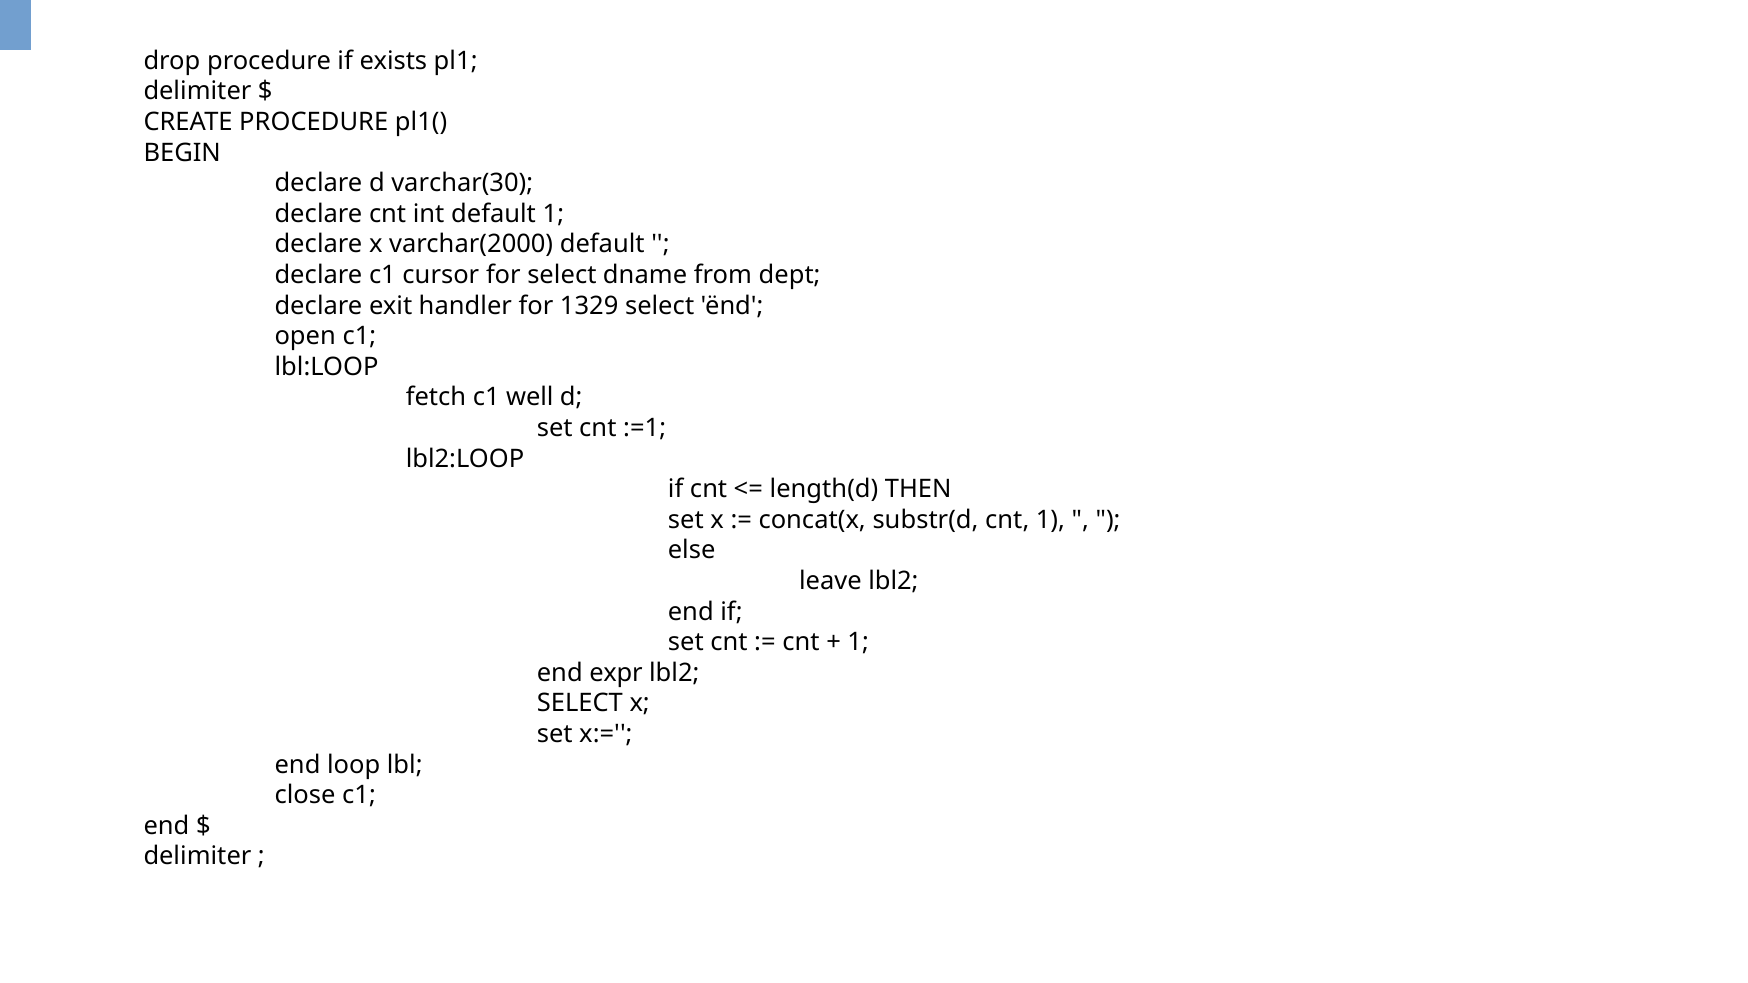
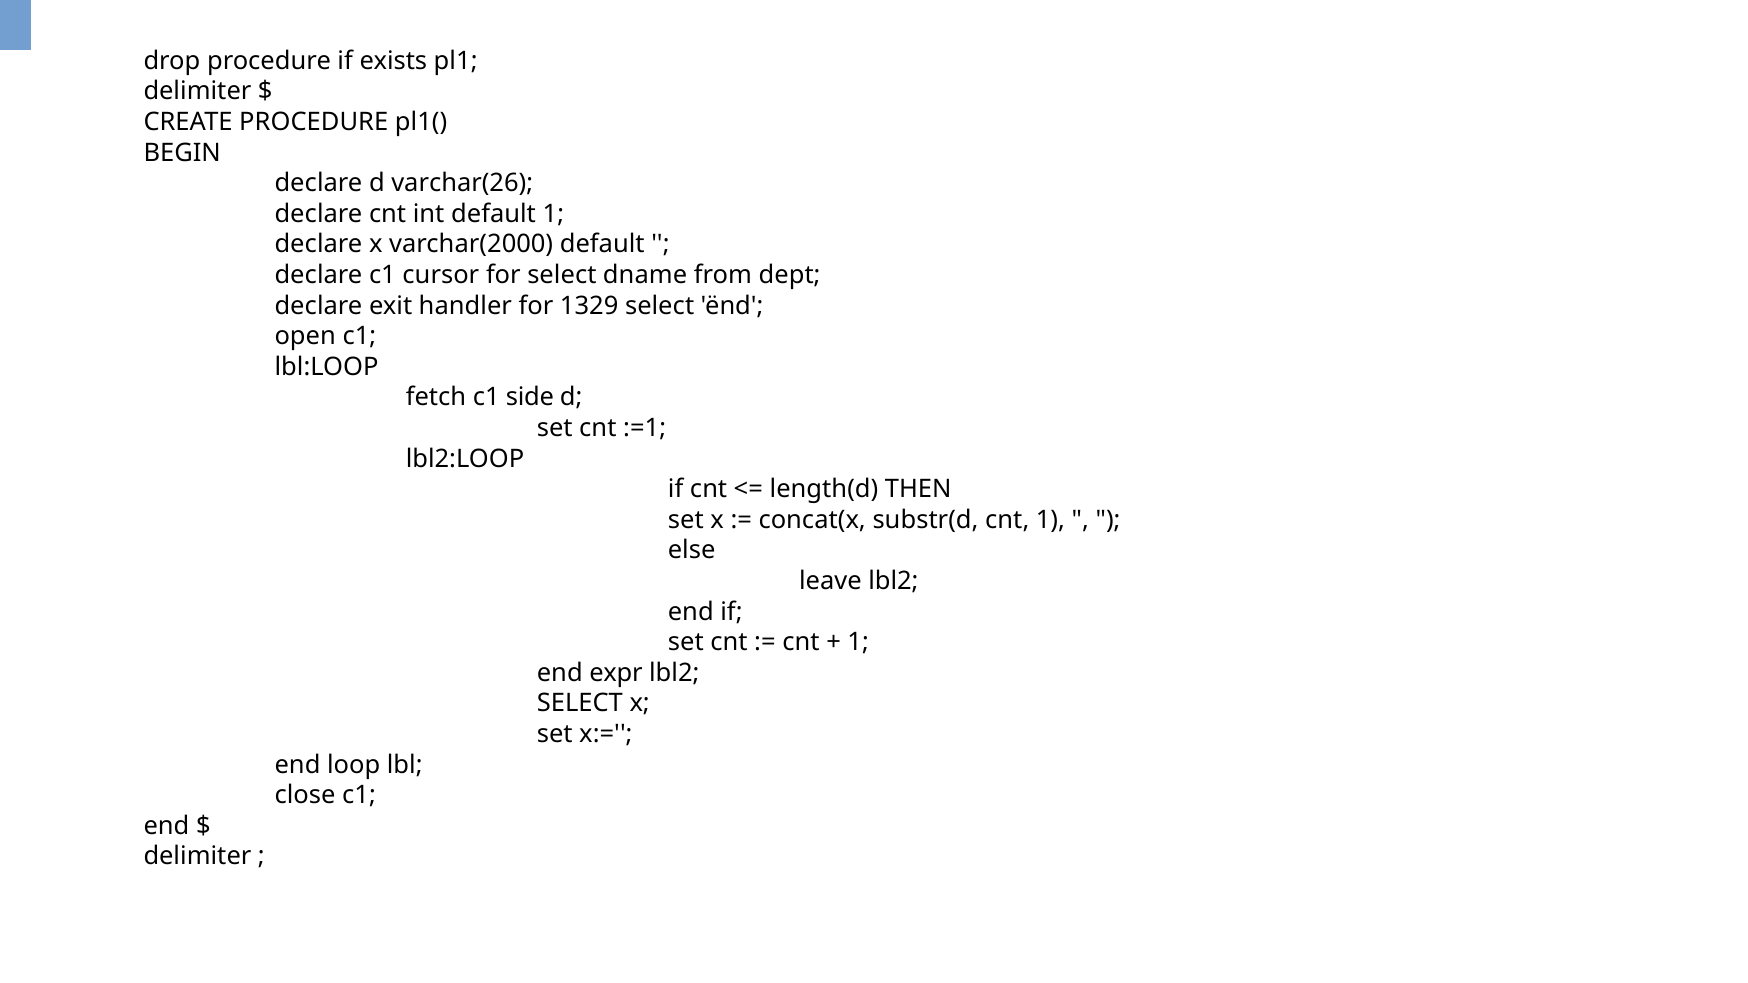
varchar(30: varchar(30 -> varchar(26 (462, 183)
well: well -> side (530, 398)
